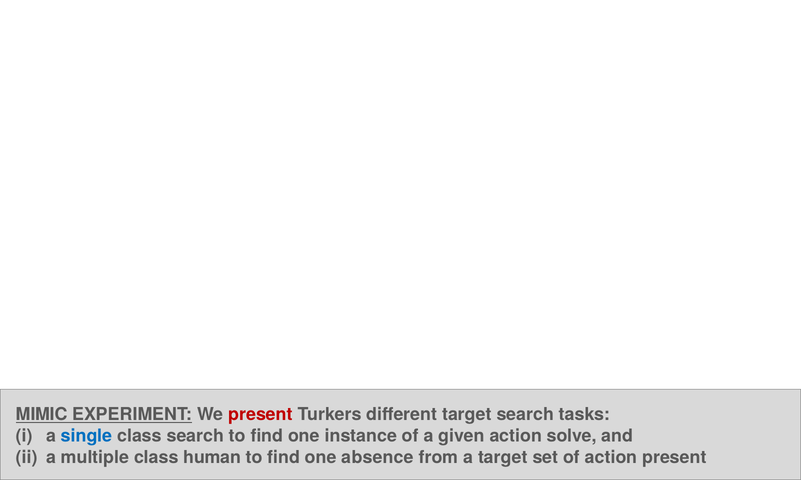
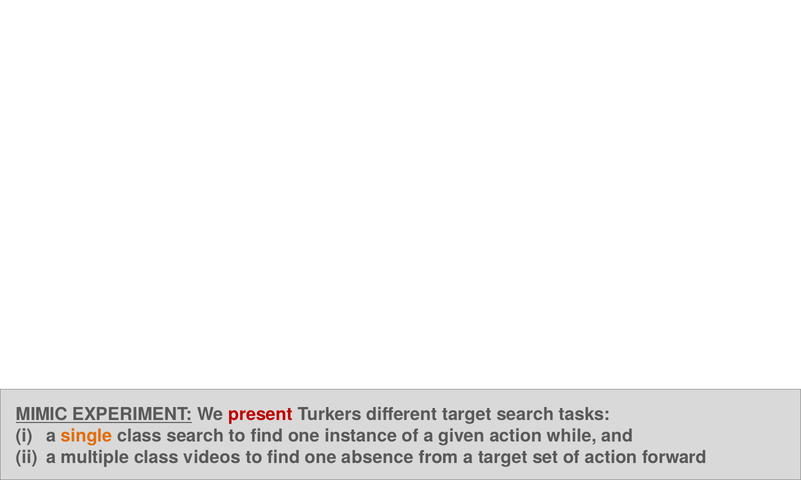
single colour: blue -> orange (87, 436)
solve: solve -> while (572, 436)
human: human -> videos (212, 458)
action present: present -> forward (674, 458)
